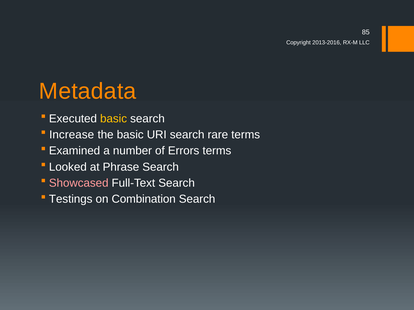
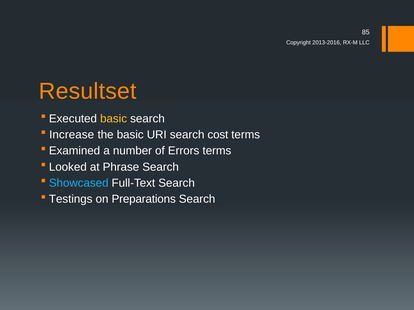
Metadata: Metadata -> Resultset (88, 92)
rare: rare -> cost (218, 135)
Showcased colour: pink -> light blue (79, 183)
Combination: Combination -> Preparations (144, 199)
